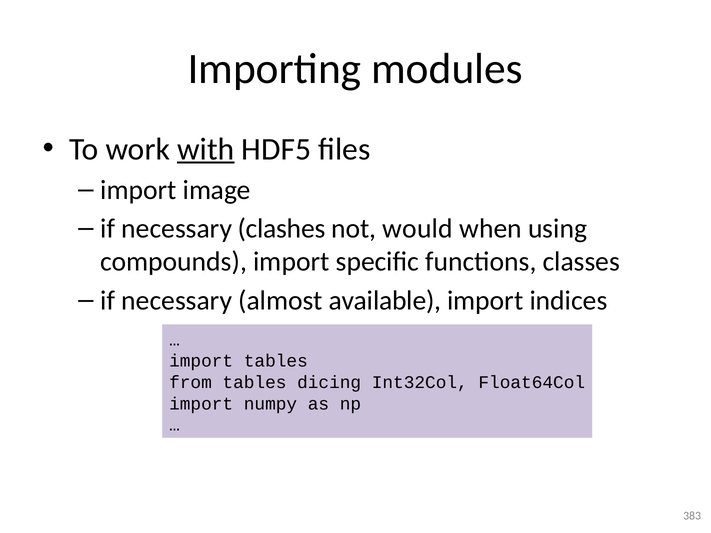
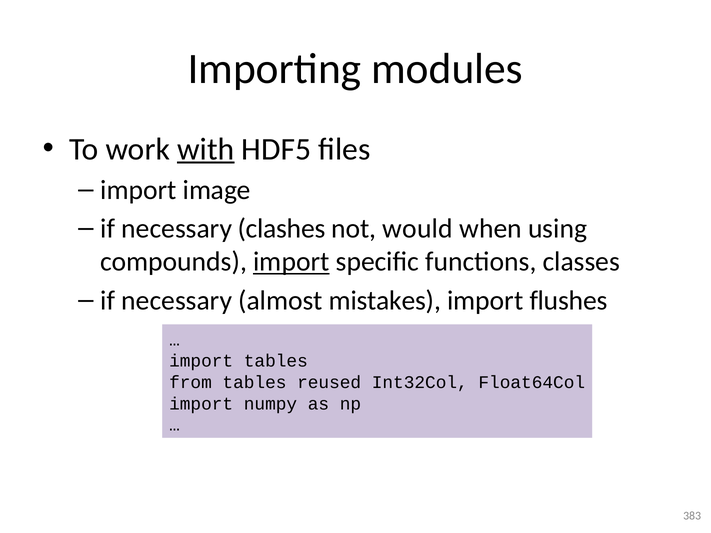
import underline: none -> present (291, 262)
available: available -> mistakes (385, 301)
indices: indices -> flushes (569, 301)
dicing: dicing -> reused (329, 382)
